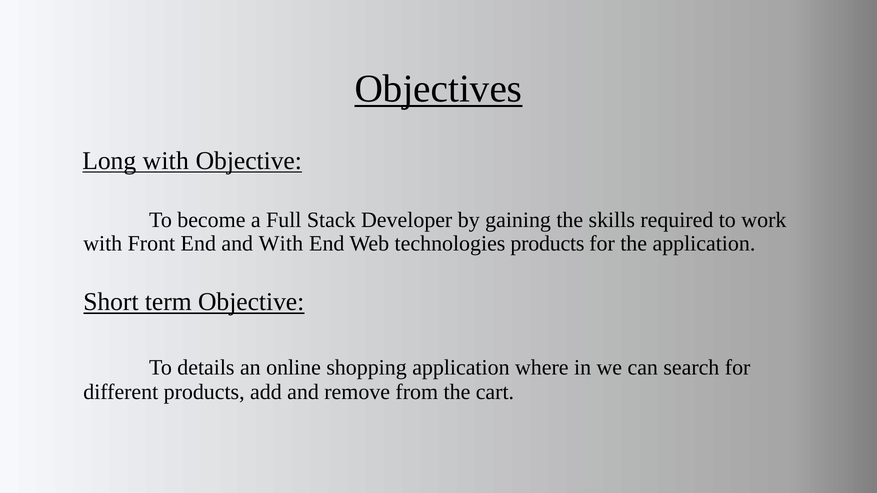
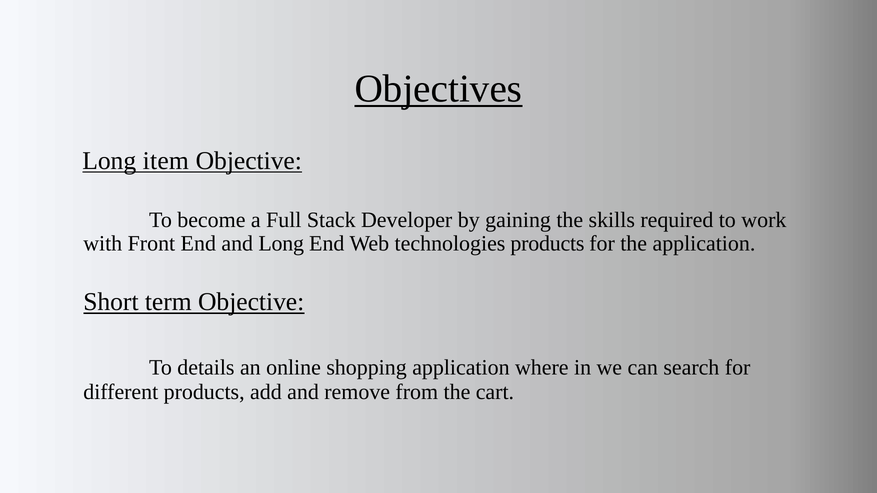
Long with: with -> item (166, 161)
and With: With -> Long (281, 244)
